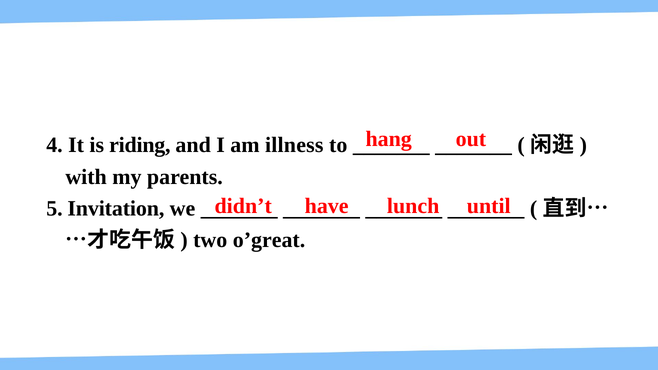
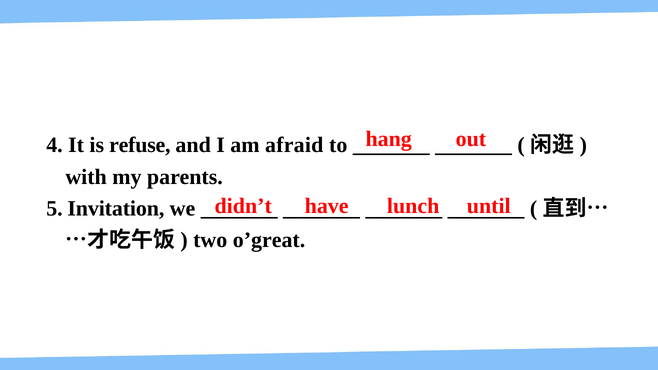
riding: riding -> refuse (140, 145)
illness: illness -> afraid (294, 145)
